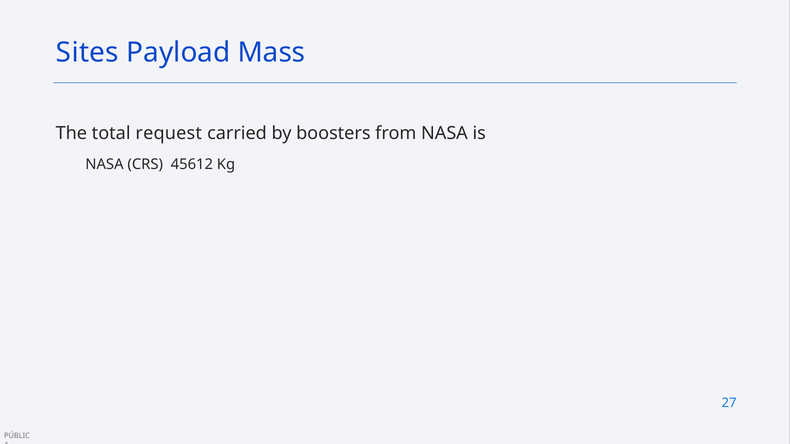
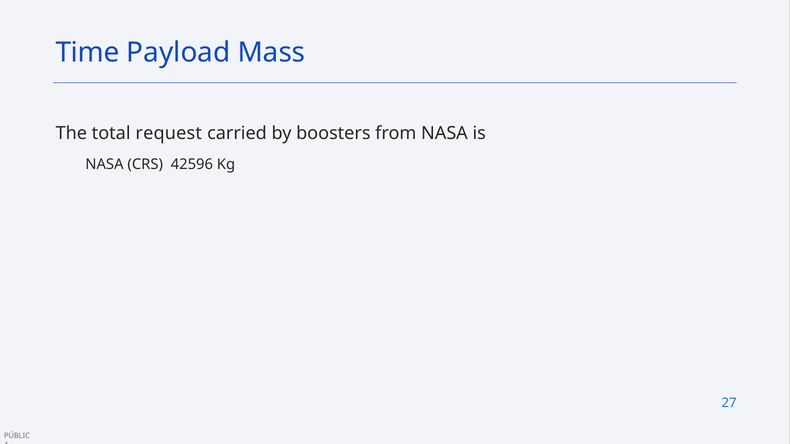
Sites: Sites -> Time (88, 53)
45612: 45612 -> 42596 (192, 164)
